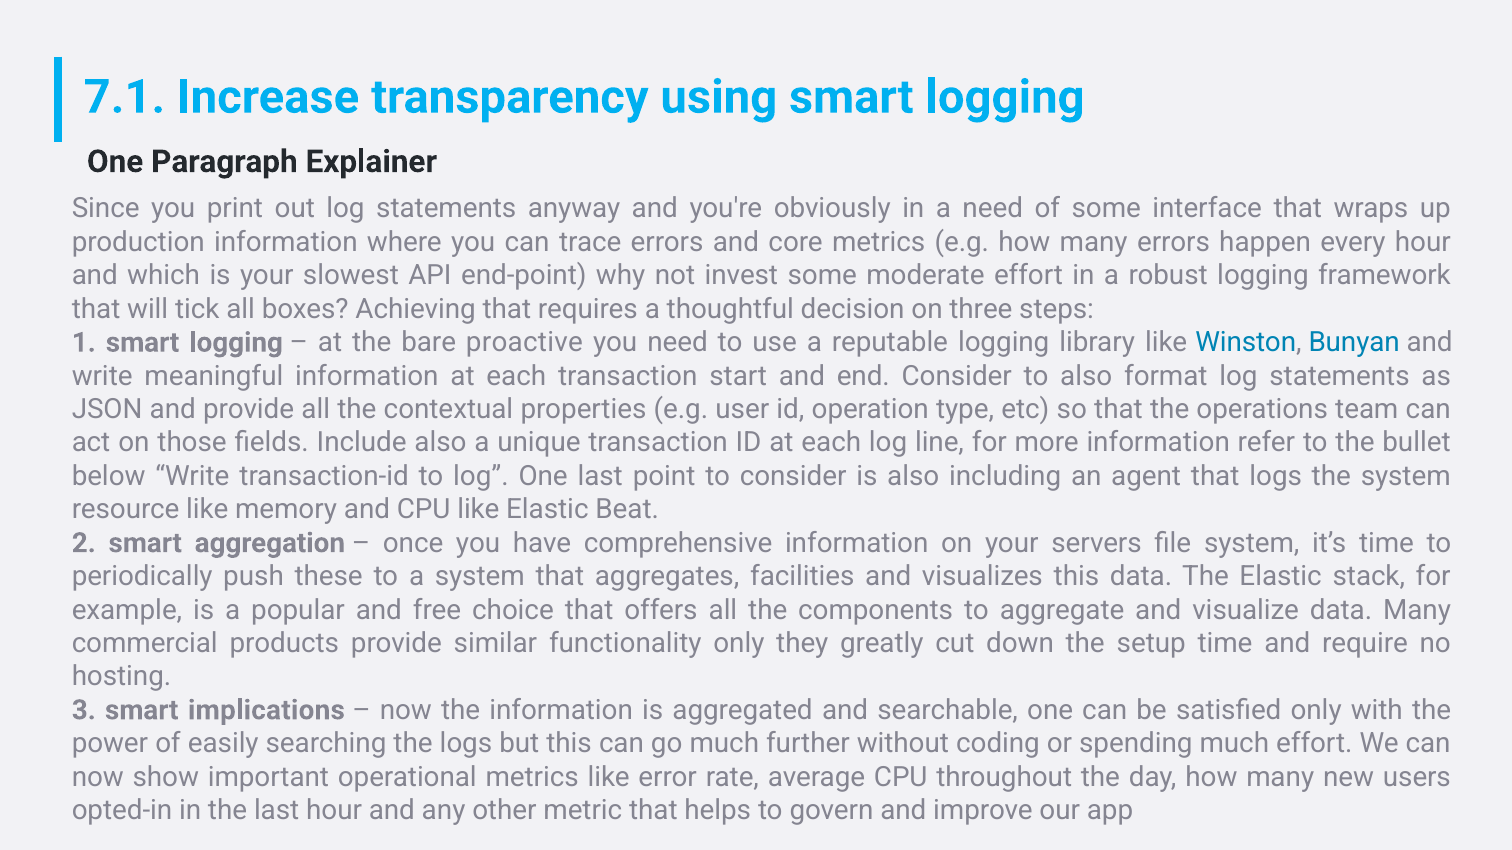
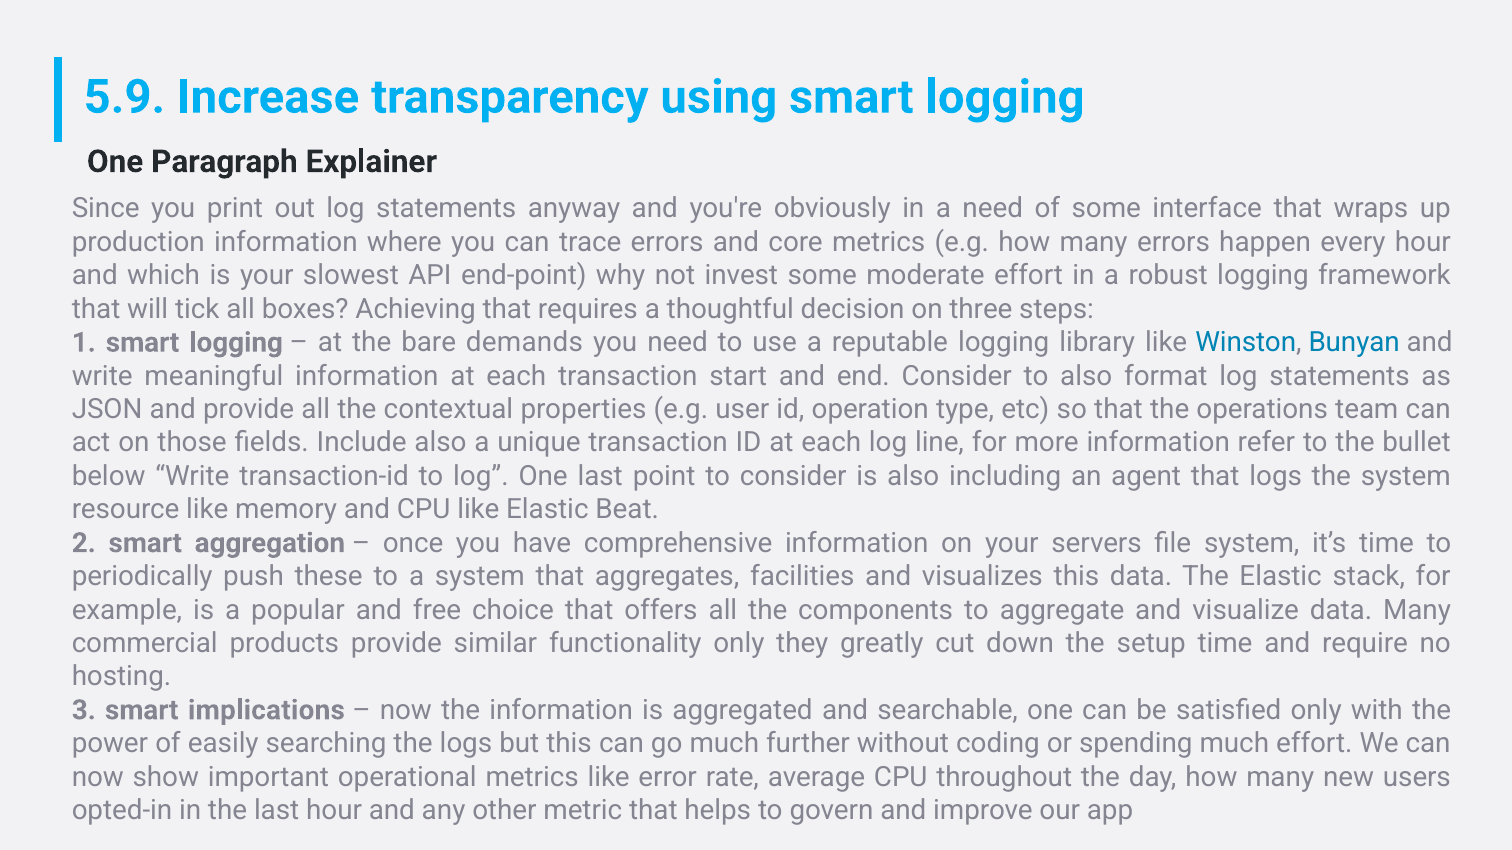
7.1: 7.1 -> 5.9 (124, 97)
proactive: proactive -> demands (524, 343)
